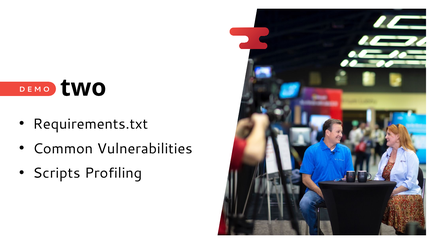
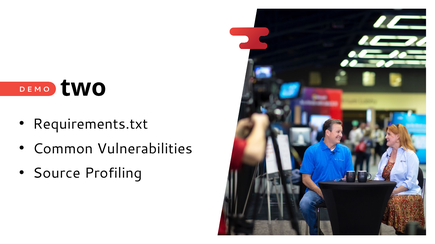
Scripts: Scripts -> Source (57, 174)
